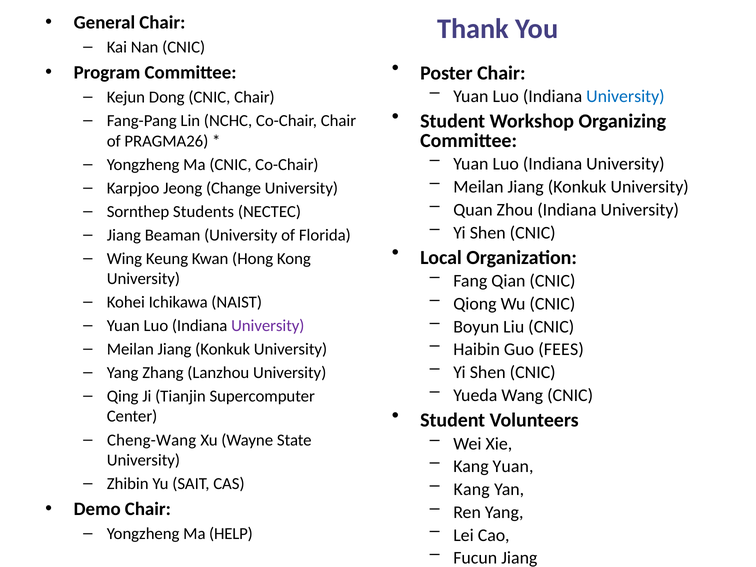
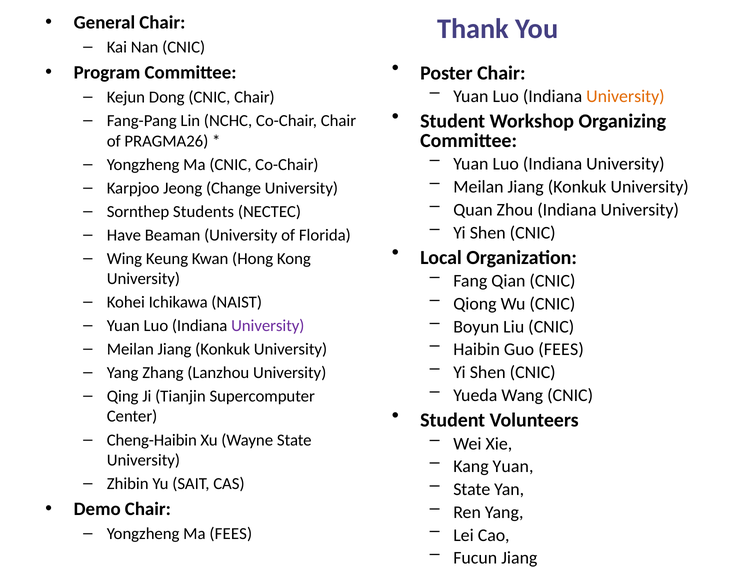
University colour: blue -> orange (625, 97)
Jiang: Jiang -> Have (124, 235)
Cheng-Wang: Cheng-Wang -> Cheng-Haibin (152, 440)
Kang: Kang -> State (472, 489)
Ma HELP: HELP -> FEES (231, 534)
